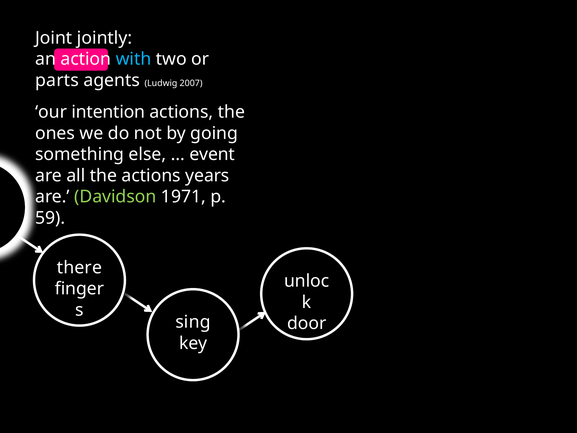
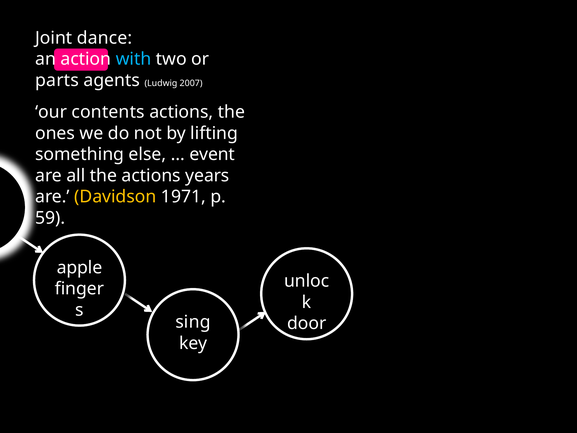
jointly: jointly -> dance (105, 38)
intention: intention -> contents (108, 112)
going: going -> lifting (214, 133)
Davidson colour: light green -> yellow (115, 197)
there: there -> apple (80, 267)
